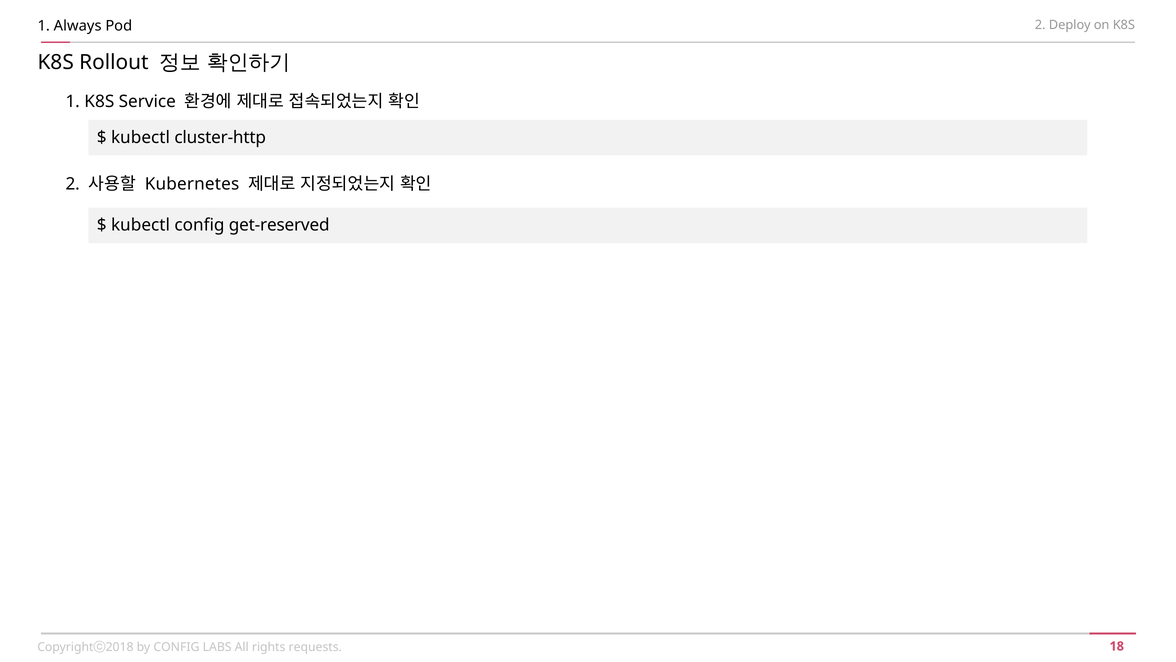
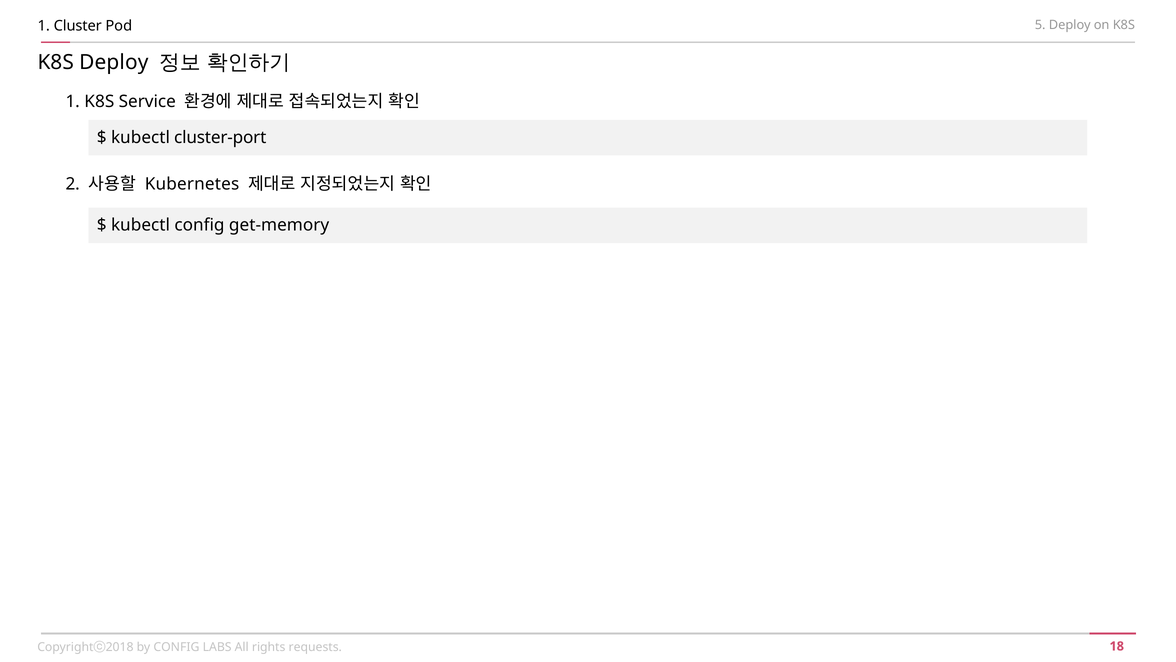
Always: Always -> Cluster (78, 26)
Pod 2: 2 -> 5 (1040, 25)
K8S Rollout: Rollout -> Deploy (114, 63)
cluster-http: cluster-http -> cluster-port (220, 137)
get-reserved: get-reserved -> get-memory (279, 225)
